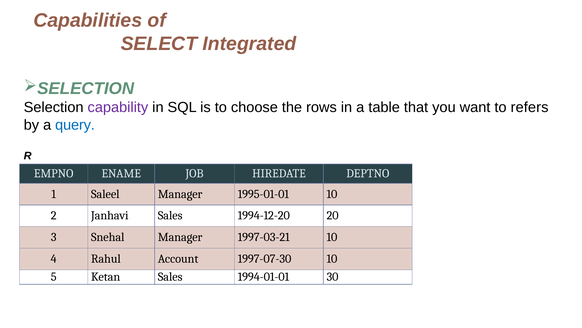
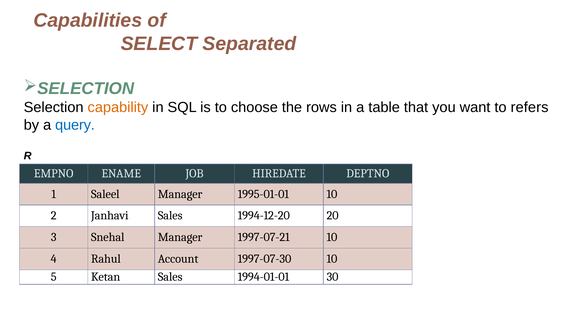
Integrated: Integrated -> Separated (249, 44)
capability colour: purple -> orange (118, 107)
1997-03-21: 1997-03-21 -> 1997-07-21 (264, 237)
